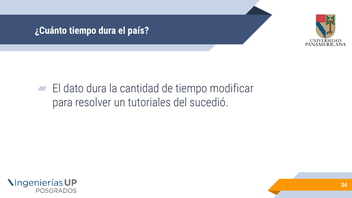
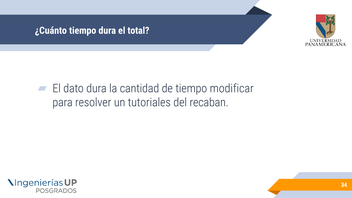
país: país -> total (138, 31)
sucedió: sucedió -> recaban (209, 102)
